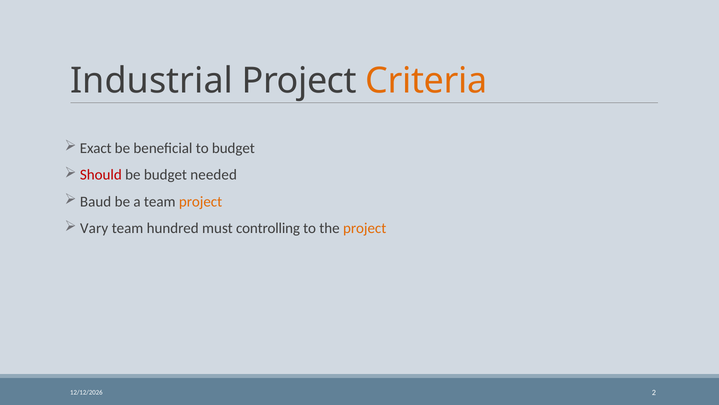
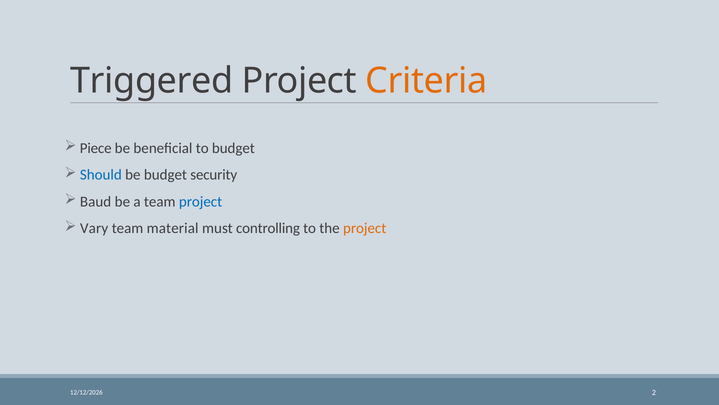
Industrial: Industrial -> Triggered (152, 81)
Exact: Exact -> Piece (96, 148)
Should colour: red -> blue (101, 175)
needed: needed -> security (214, 175)
project colour: orange -> blue (201, 201)
hundred: hundred -> material (173, 228)
